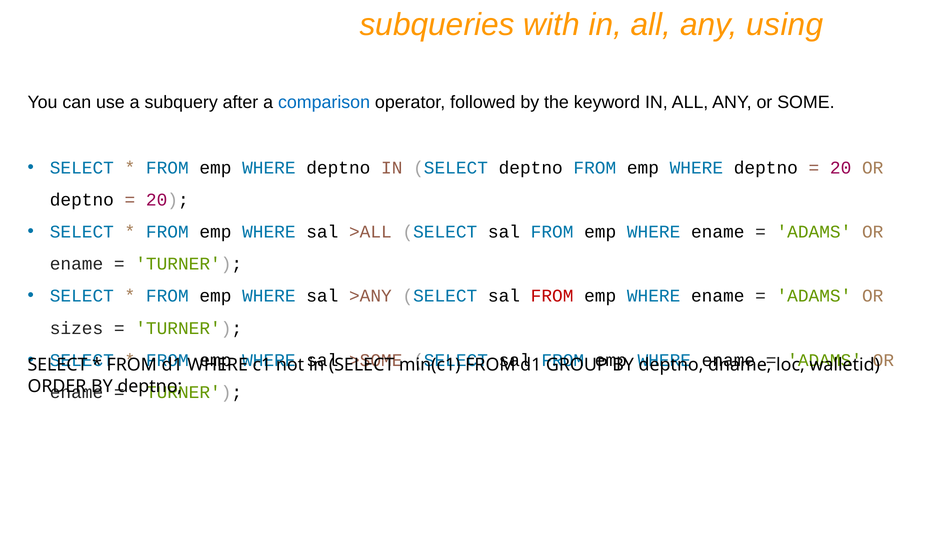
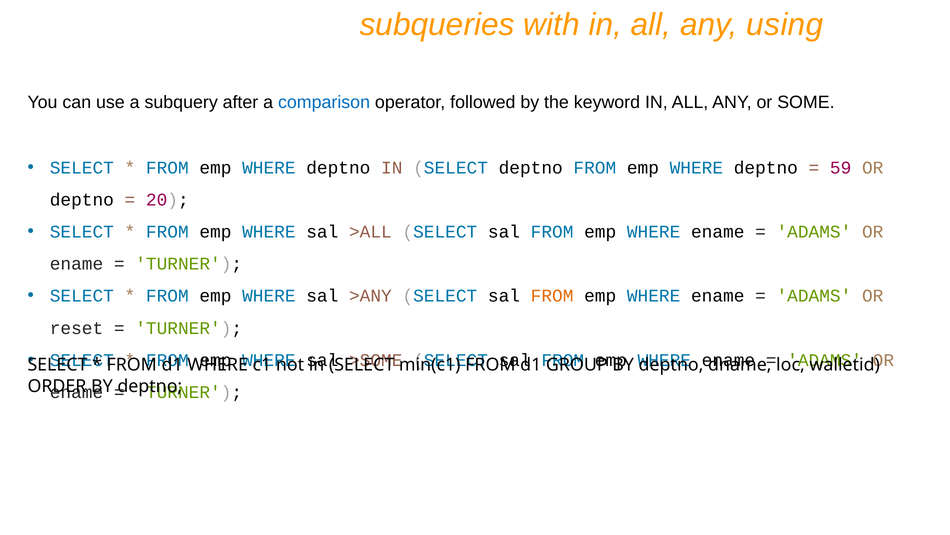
20: 20 -> 59 (841, 167)
FROM colour: red -> orange (552, 296)
sizes: sizes -> reset (77, 328)
